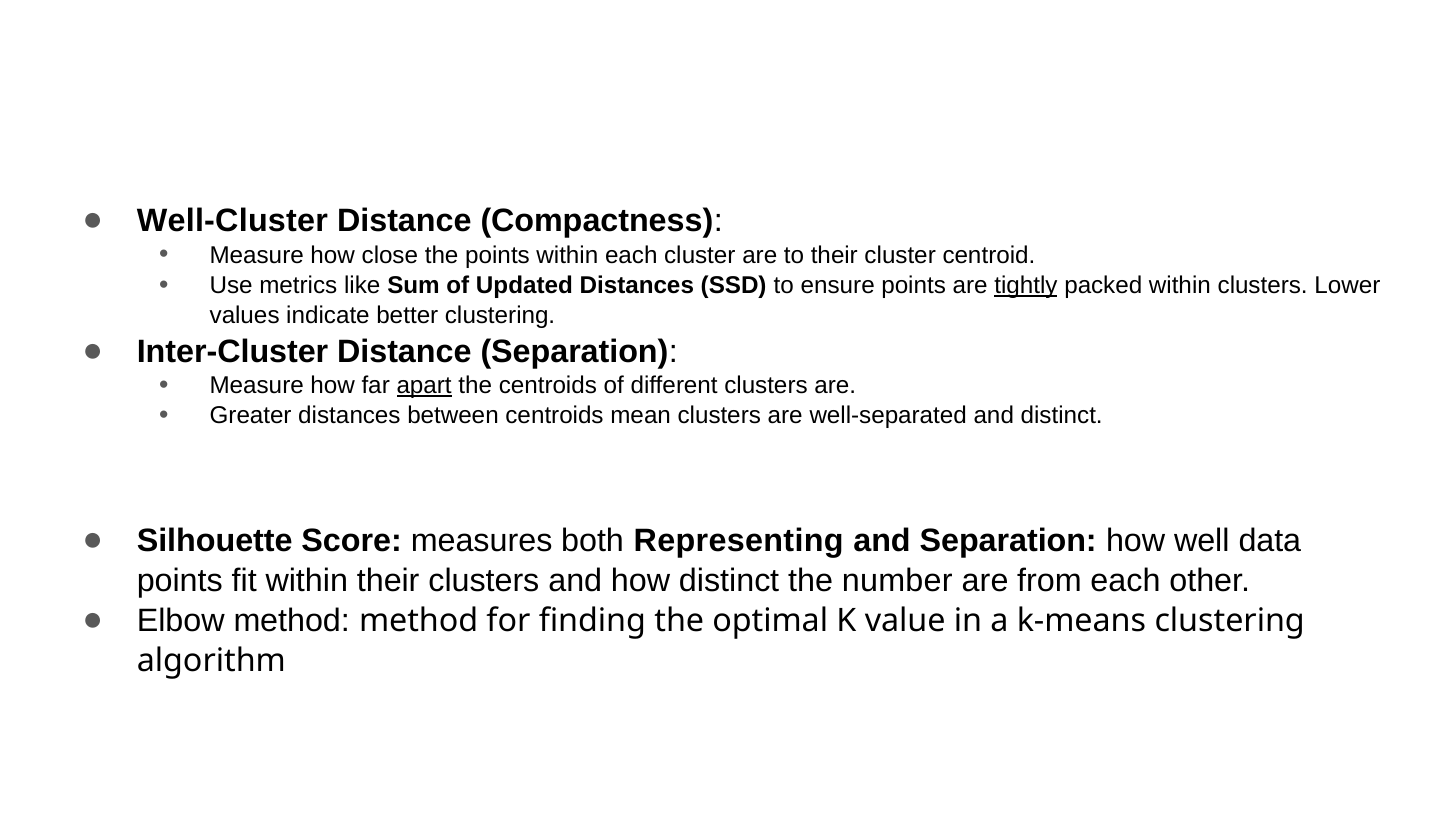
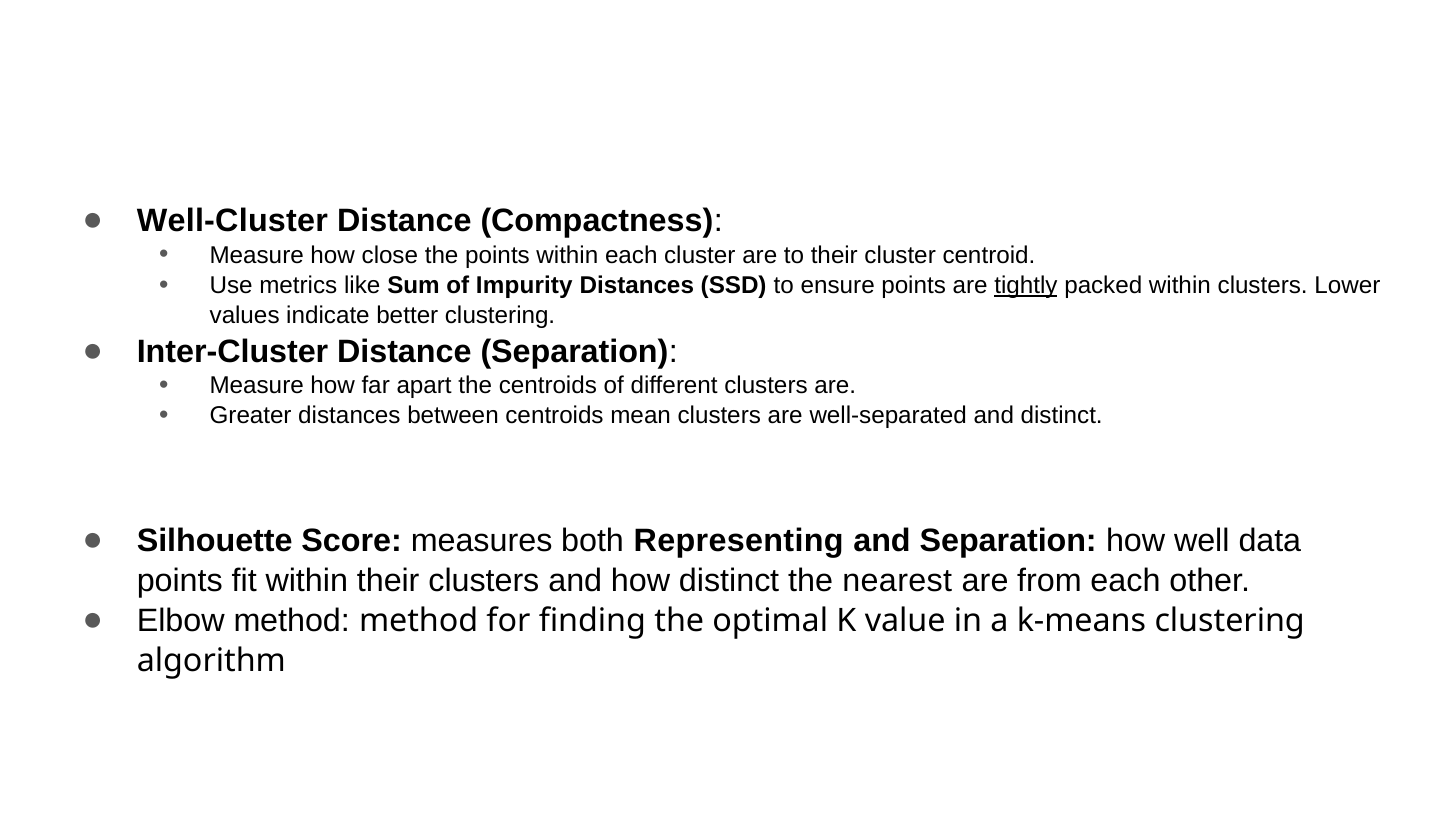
Updated: Updated -> Impurity (524, 285)
apart underline: present -> none (424, 386)
number: number -> nearest (897, 581)
